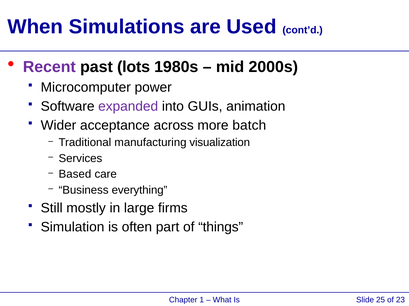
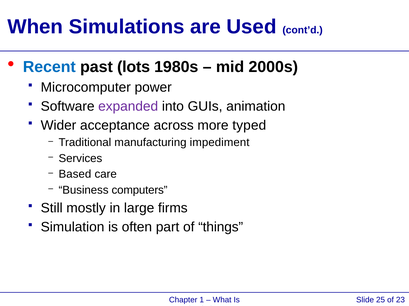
Recent colour: purple -> blue (49, 67)
batch: batch -> typed (249, 126)
visualization: visualization -> impediment (220, 143)
everything: everything -> computers (140, 191)
